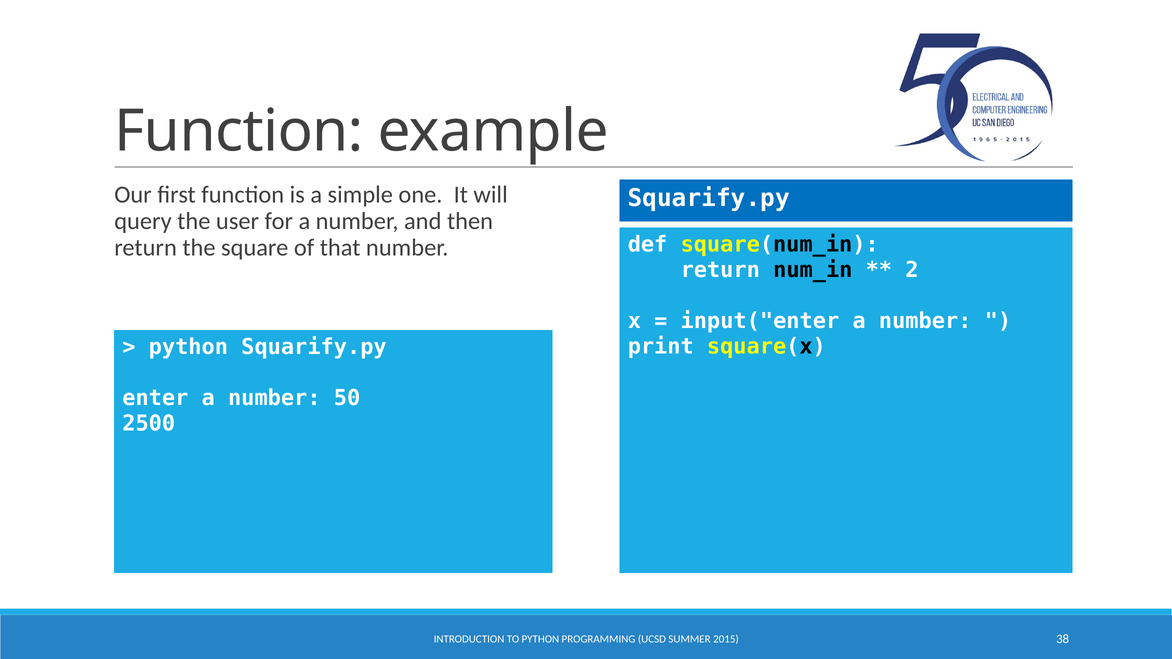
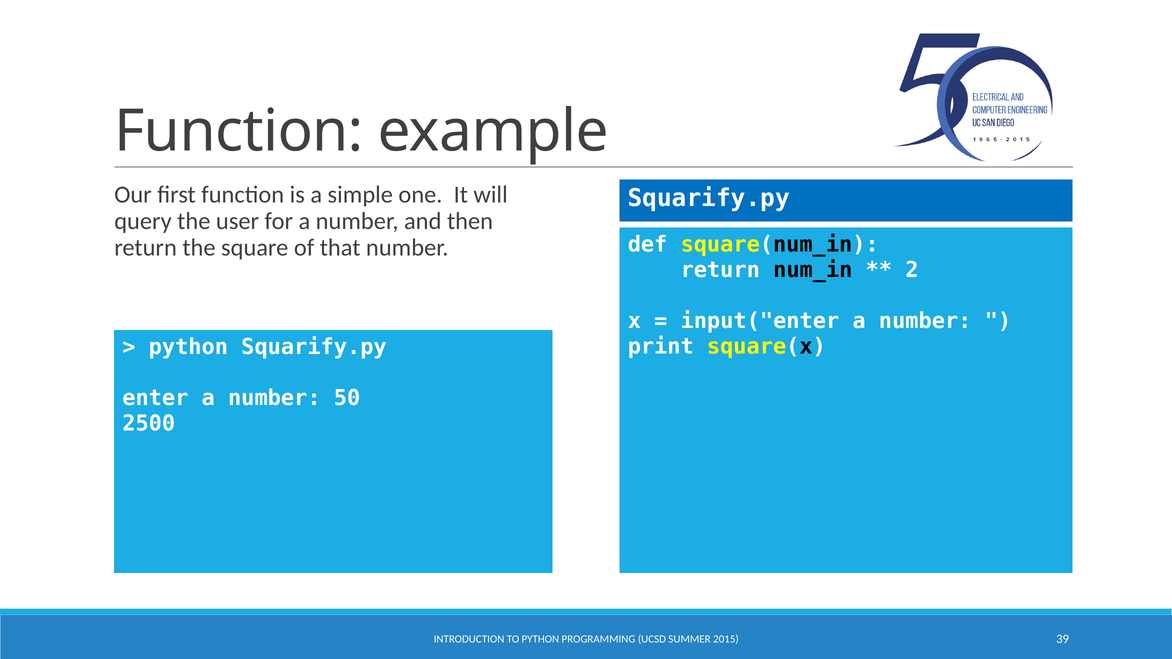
38: 38 -> 39 (1063, 639)
